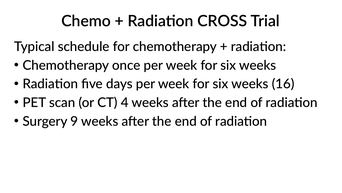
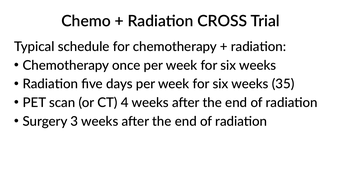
16: 16 -> 35 (283, 84)
9: 9 -> 3 (74, 121)
